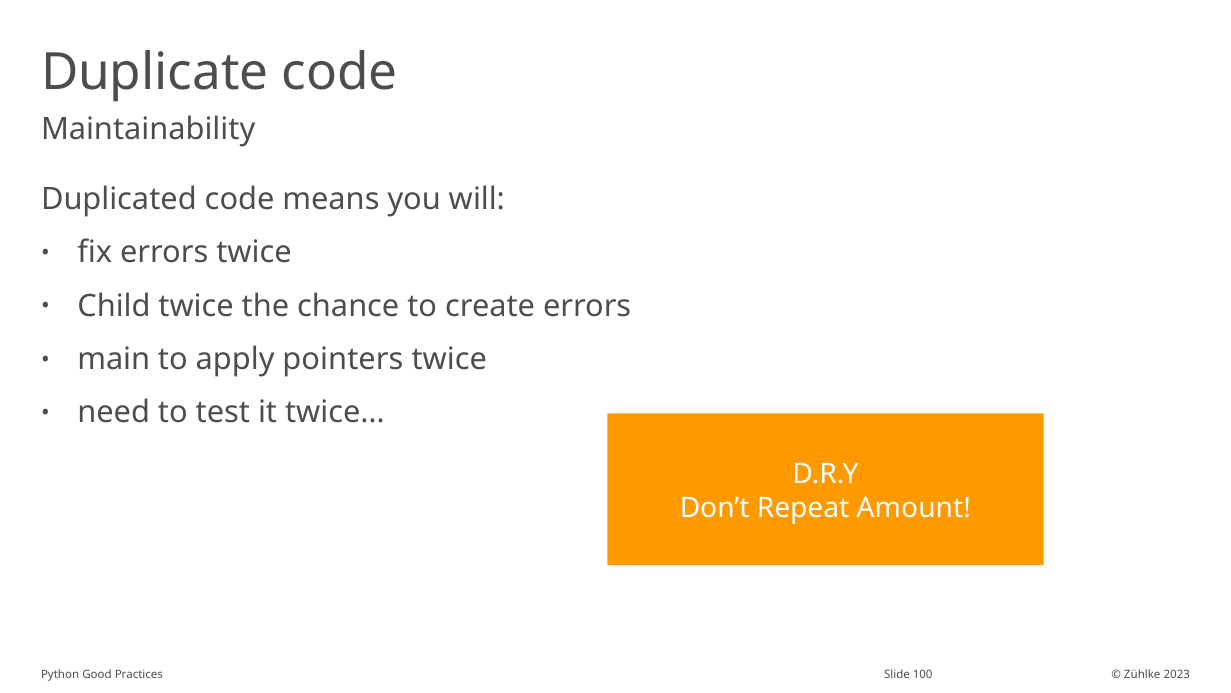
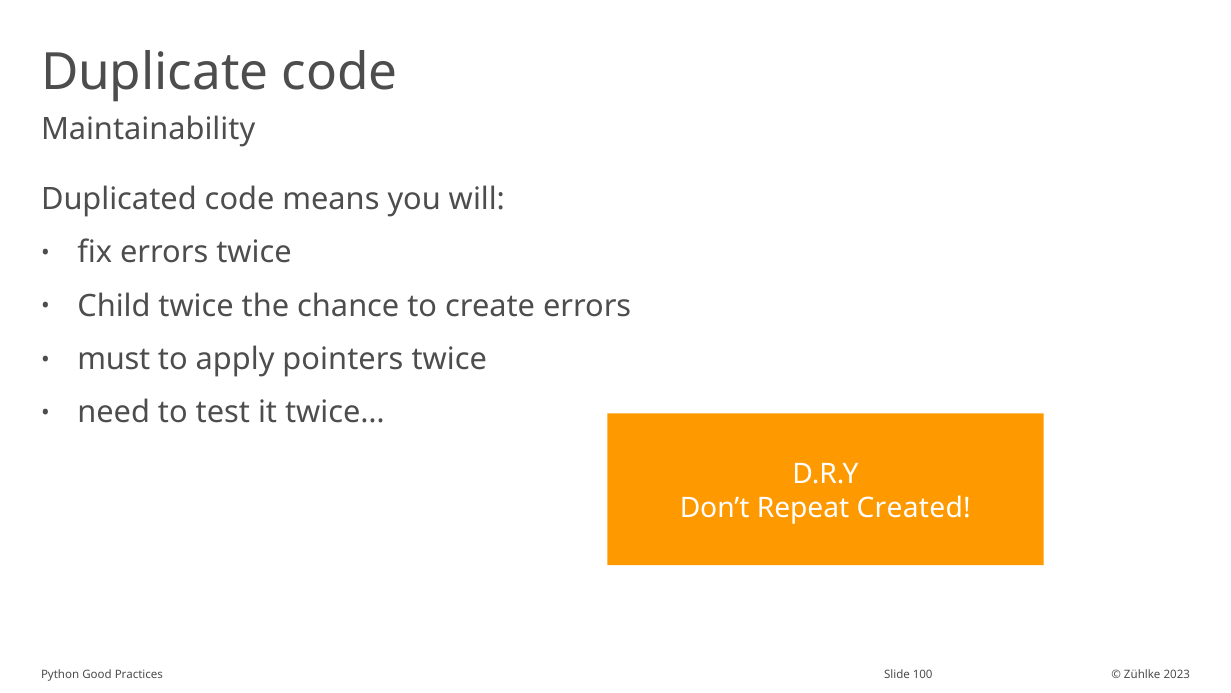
main: main -> must (114, 359)
Amount: Amount -> Created (914, 508)
